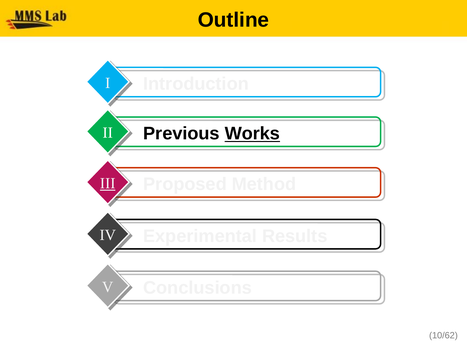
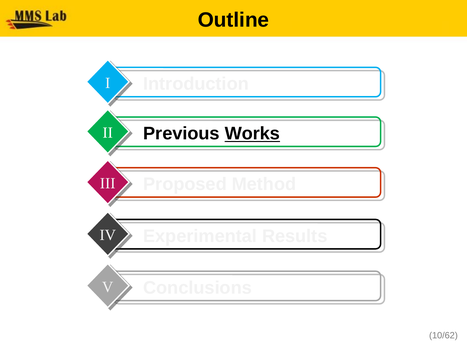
III underline: present -> none (108, 184)
